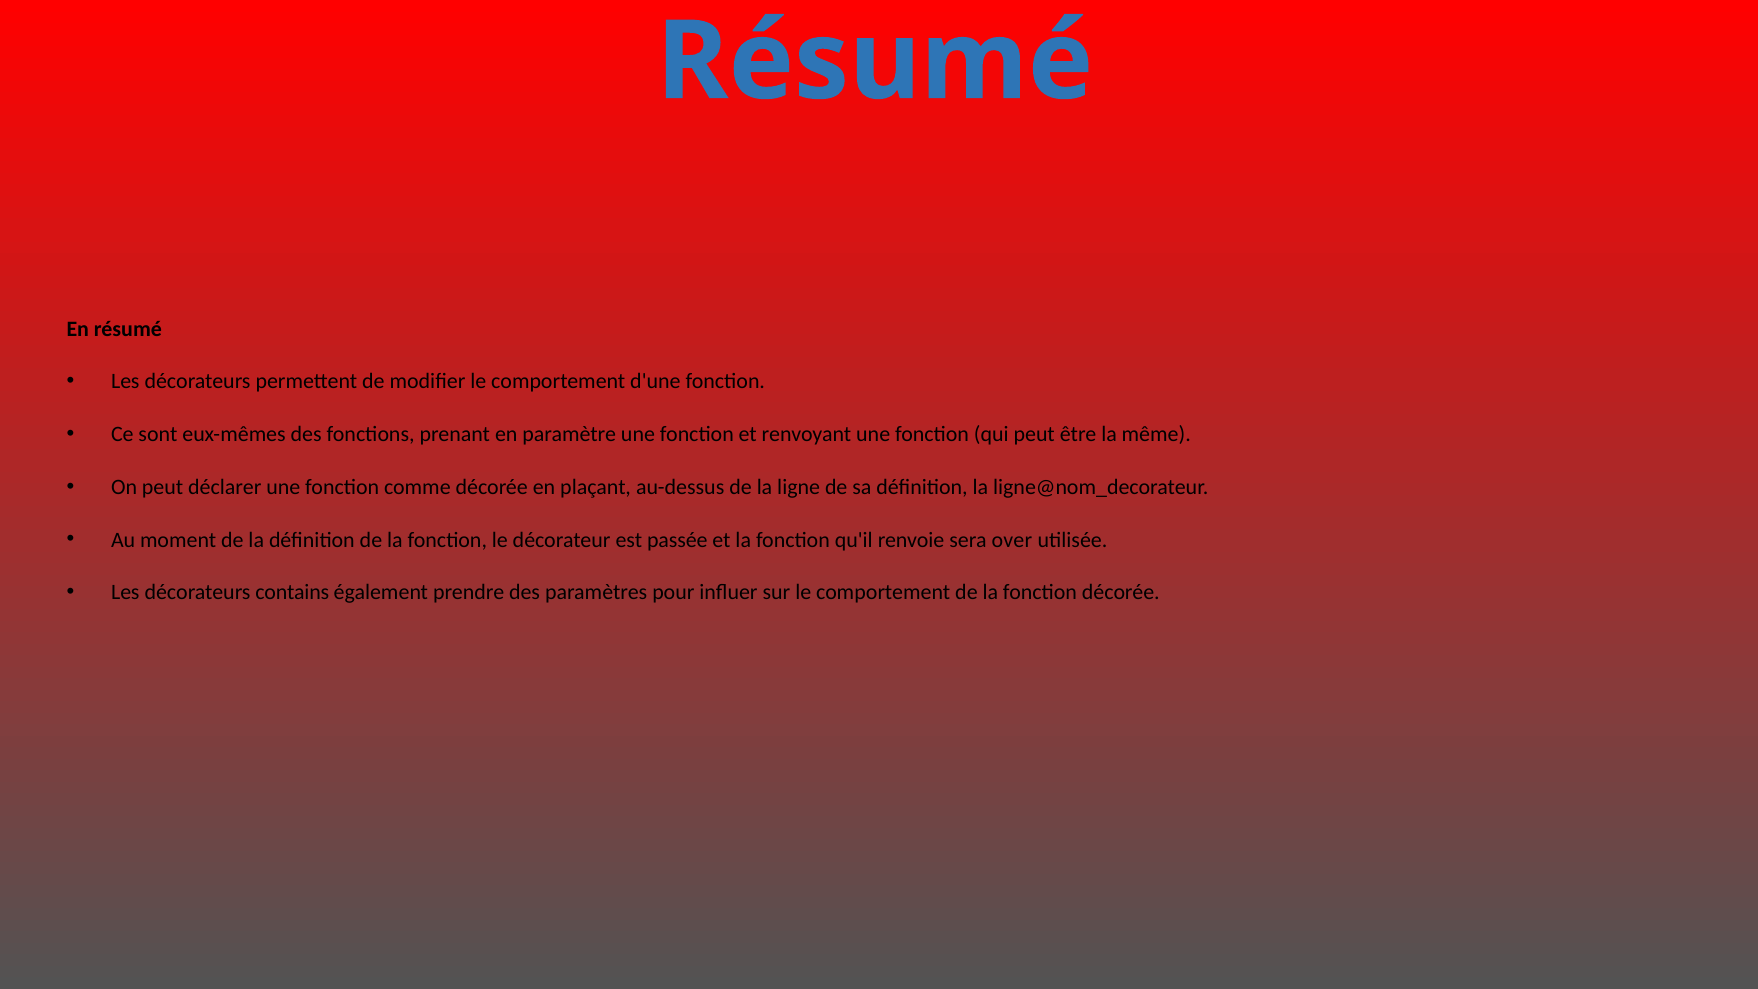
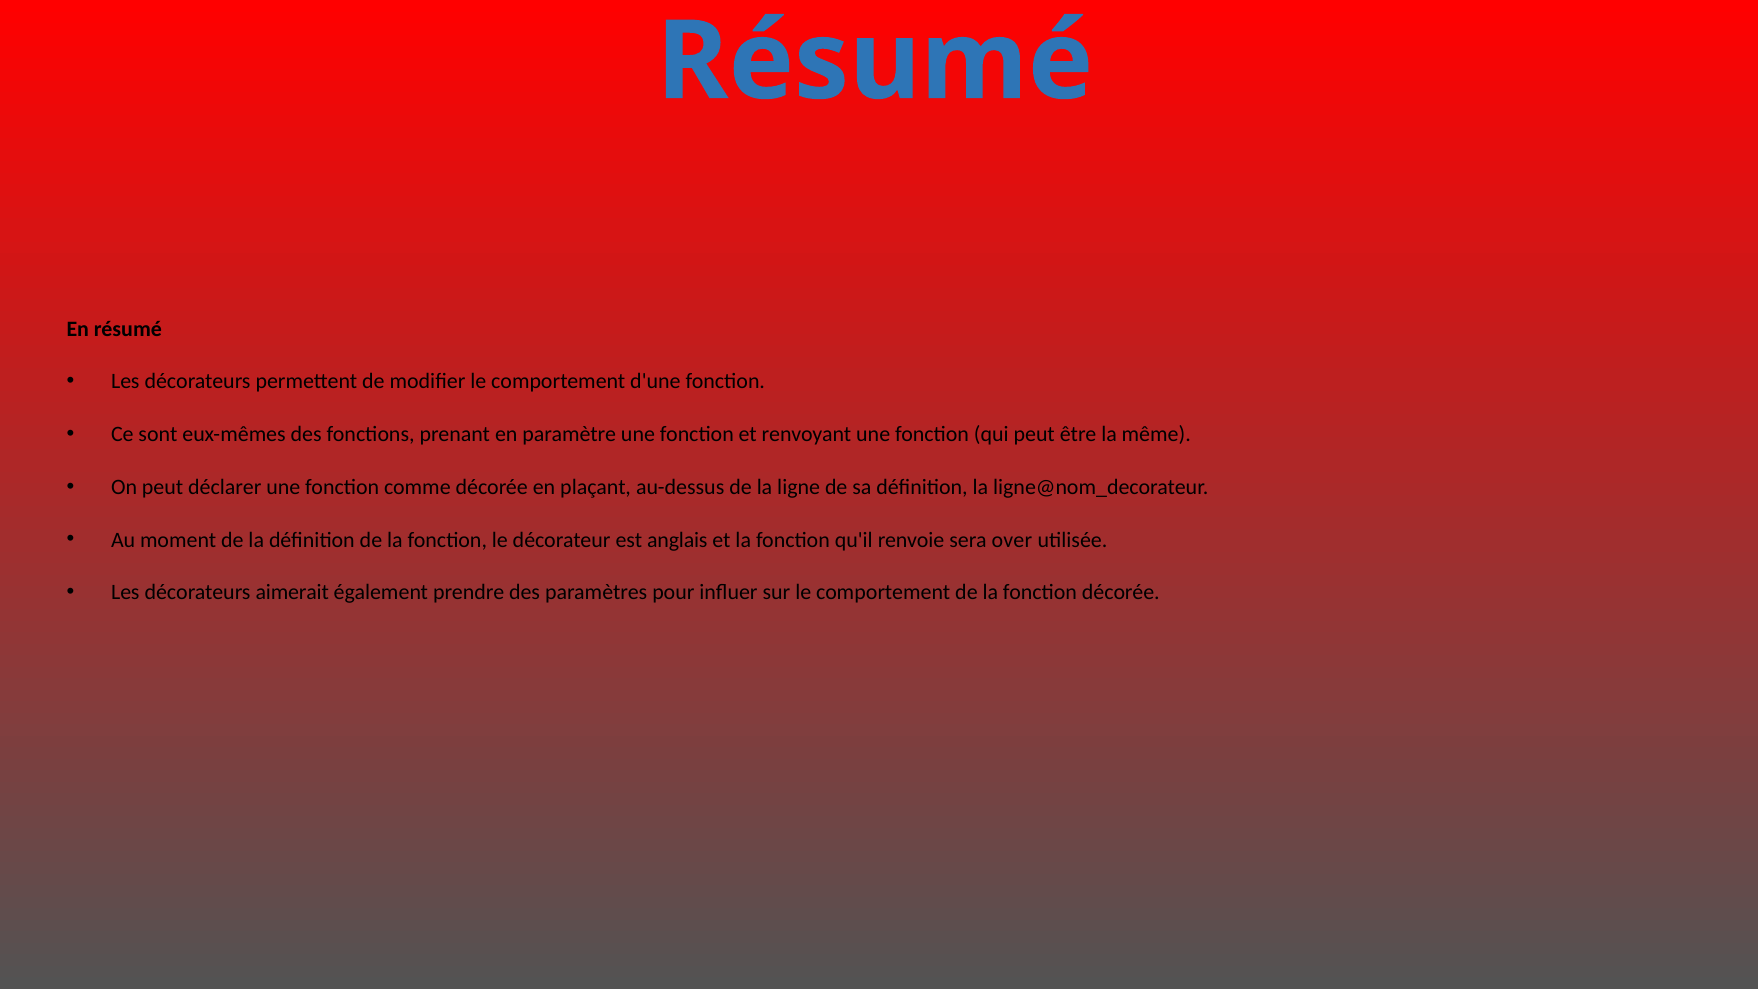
passée: passée -> anglais (677, 540)
contains: contains -> aimerait (292, 593)
